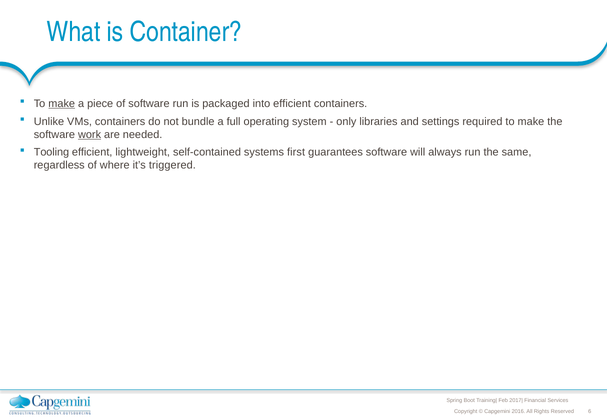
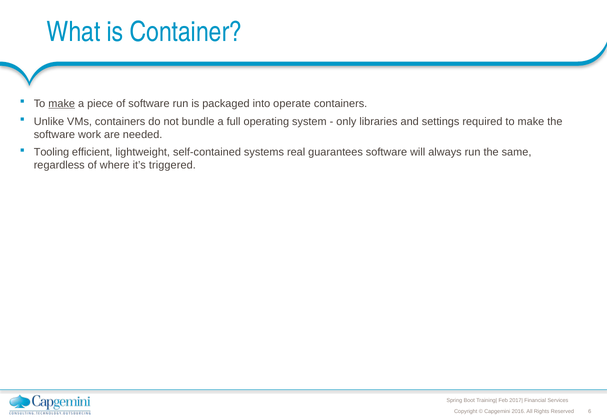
into efficient: efficient -> operate (292, 104)
work underline: present -> none (90, 135)
first: first -> real (296, 152)
